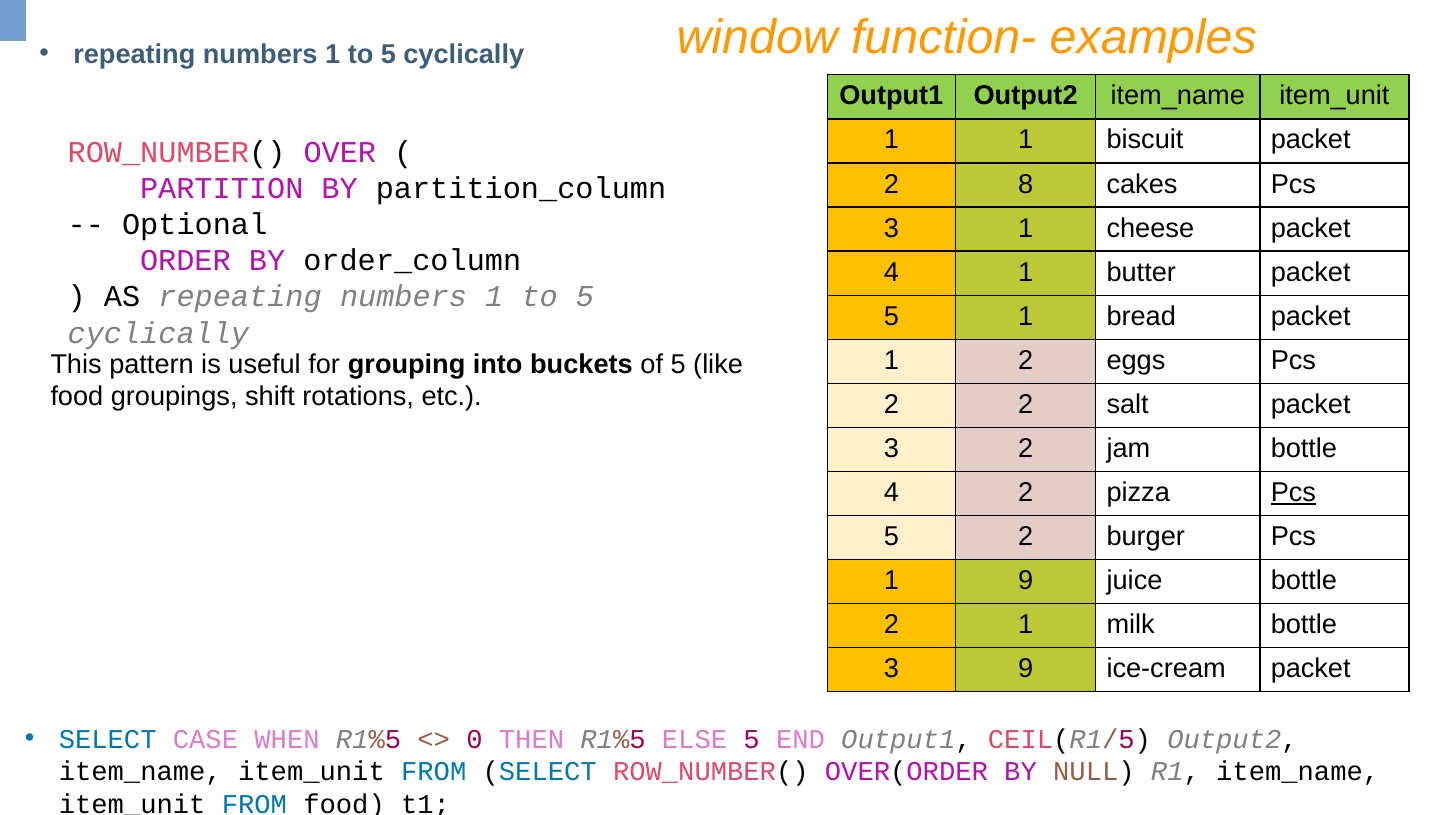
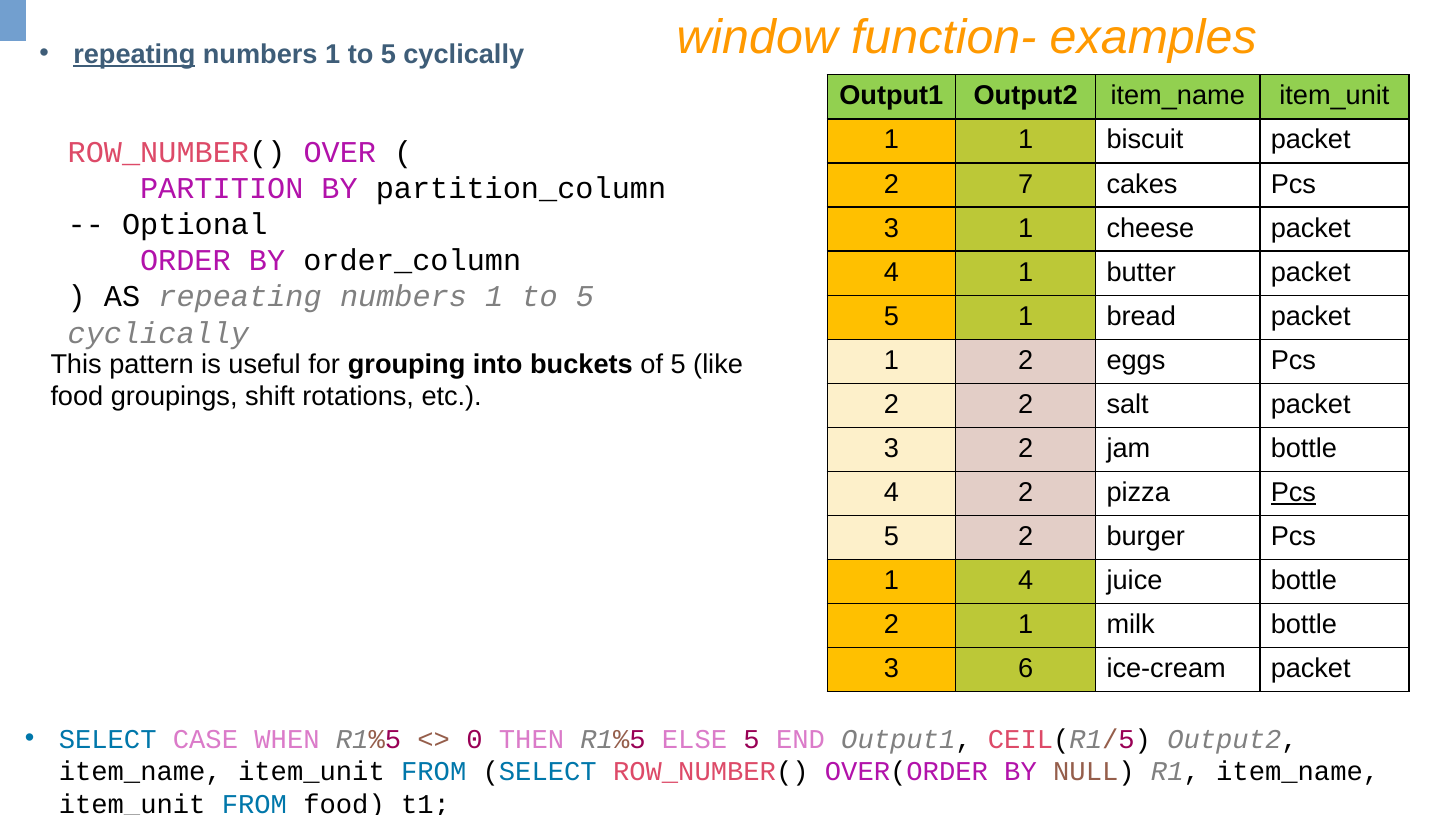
repeating underline: none -> present (134, 54)
8: 8 -> 7 (1026, 184)
1 9: 9 -> 4 (1026, 581)
3 9: 9 -> 6 (1026, 669)
